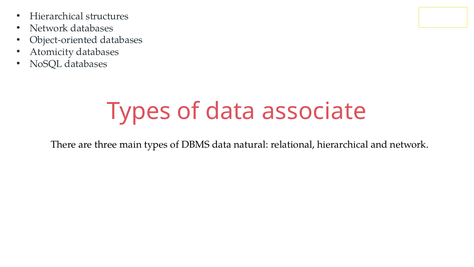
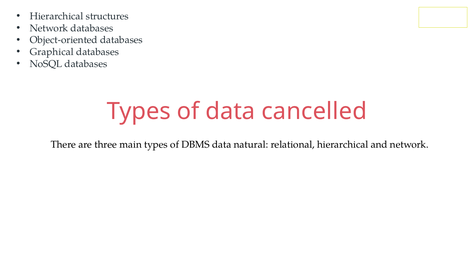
Atomicity: Atomicity -> Graphical (52, 52)
associate: associate -> cancelled (314, 111)
